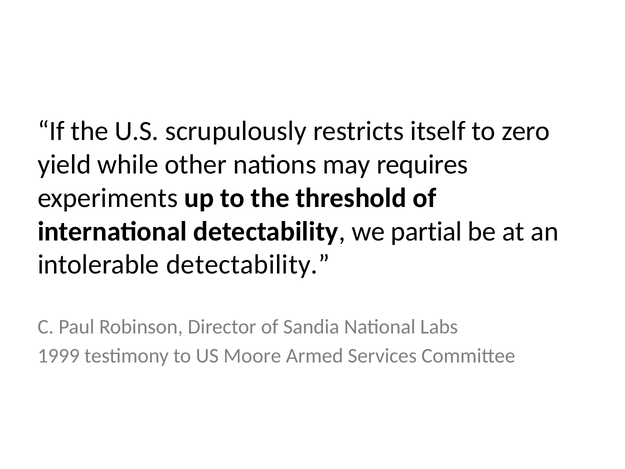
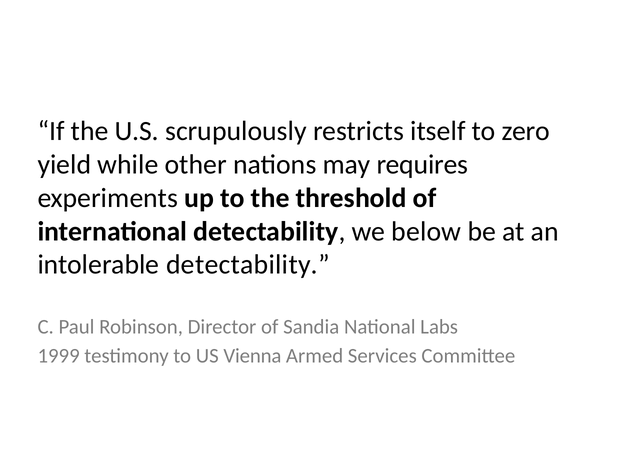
partial: partial -> below (426, 231)
Moore: Moore -> Vienna (252, 356)
